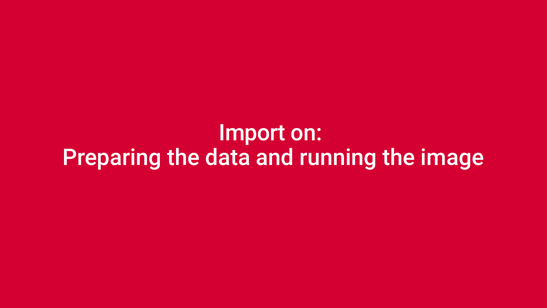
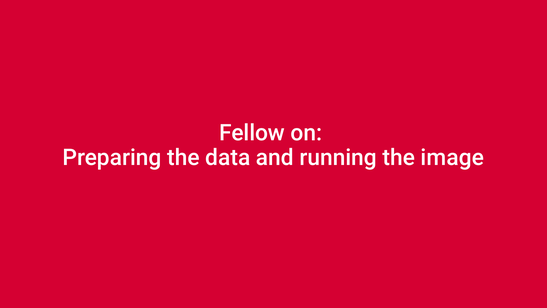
Import: Import -> Fellow (252, 133)
